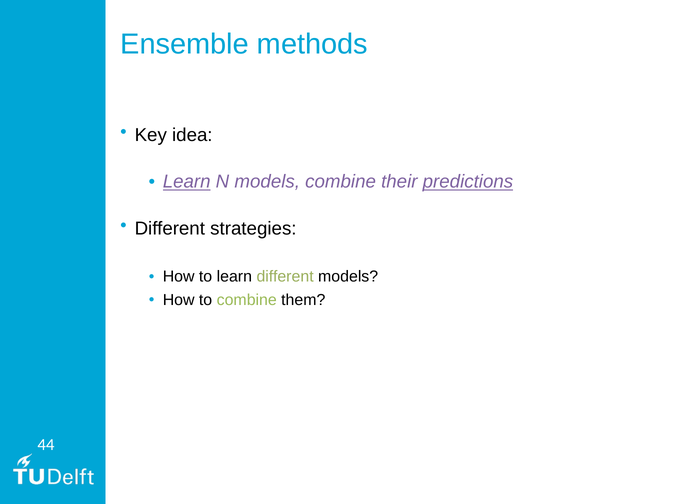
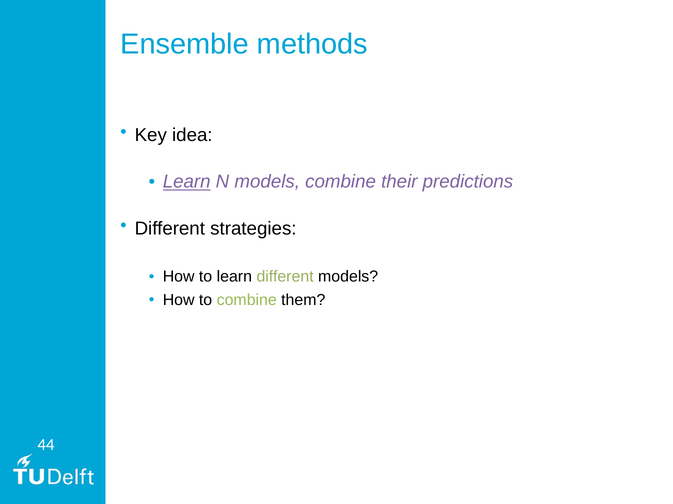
predictions underline: present -> none (468, 182)
